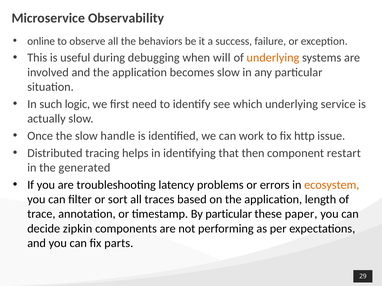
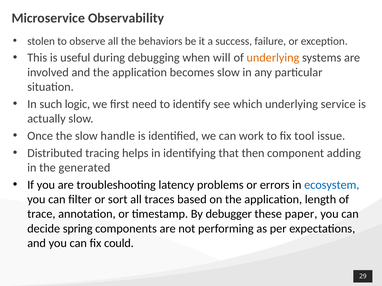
online: online -> stolen (41, 41)
http: http -> tool (304, 136)
restart: restart -> adding (344, 153)
ecosystem colour: orange -> blue (332, 185)
By particular: particular -> debugger (229, 214)
zipkin: zipkin -> spring (78, 229)
parts: parts -> could (119, 244)
